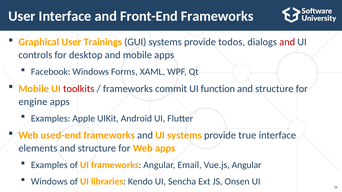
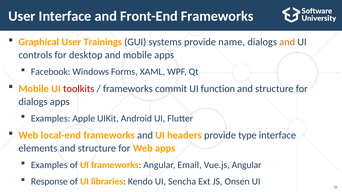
todos: todos -> name (232, 42)
and colour: red -> orange (287, 42)
engine: engine -> dialogs (33, 102)
used-end: used-end -> local-end (61, 136)
UI systems: systems -> headers (184, 136)
true: true -> type (247, 136)
Windows: Windows -> Response (49, 182)
